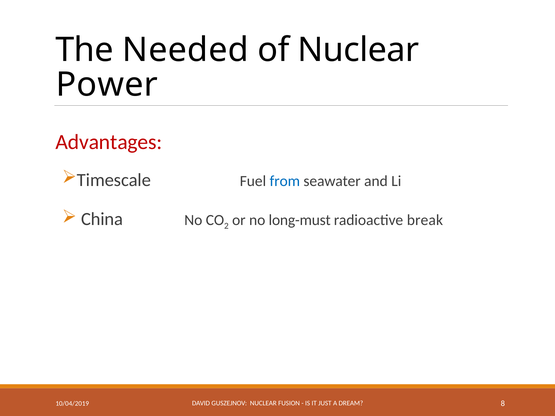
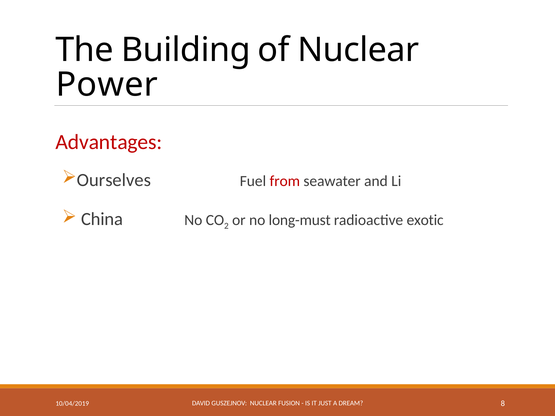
Needed: Needed -> Building (186, 50)
Timescale: Timescale -> Ourselves (114, 180)
from colour: blue -> red (285, 181)
break: break -> exotic (425, 220)
